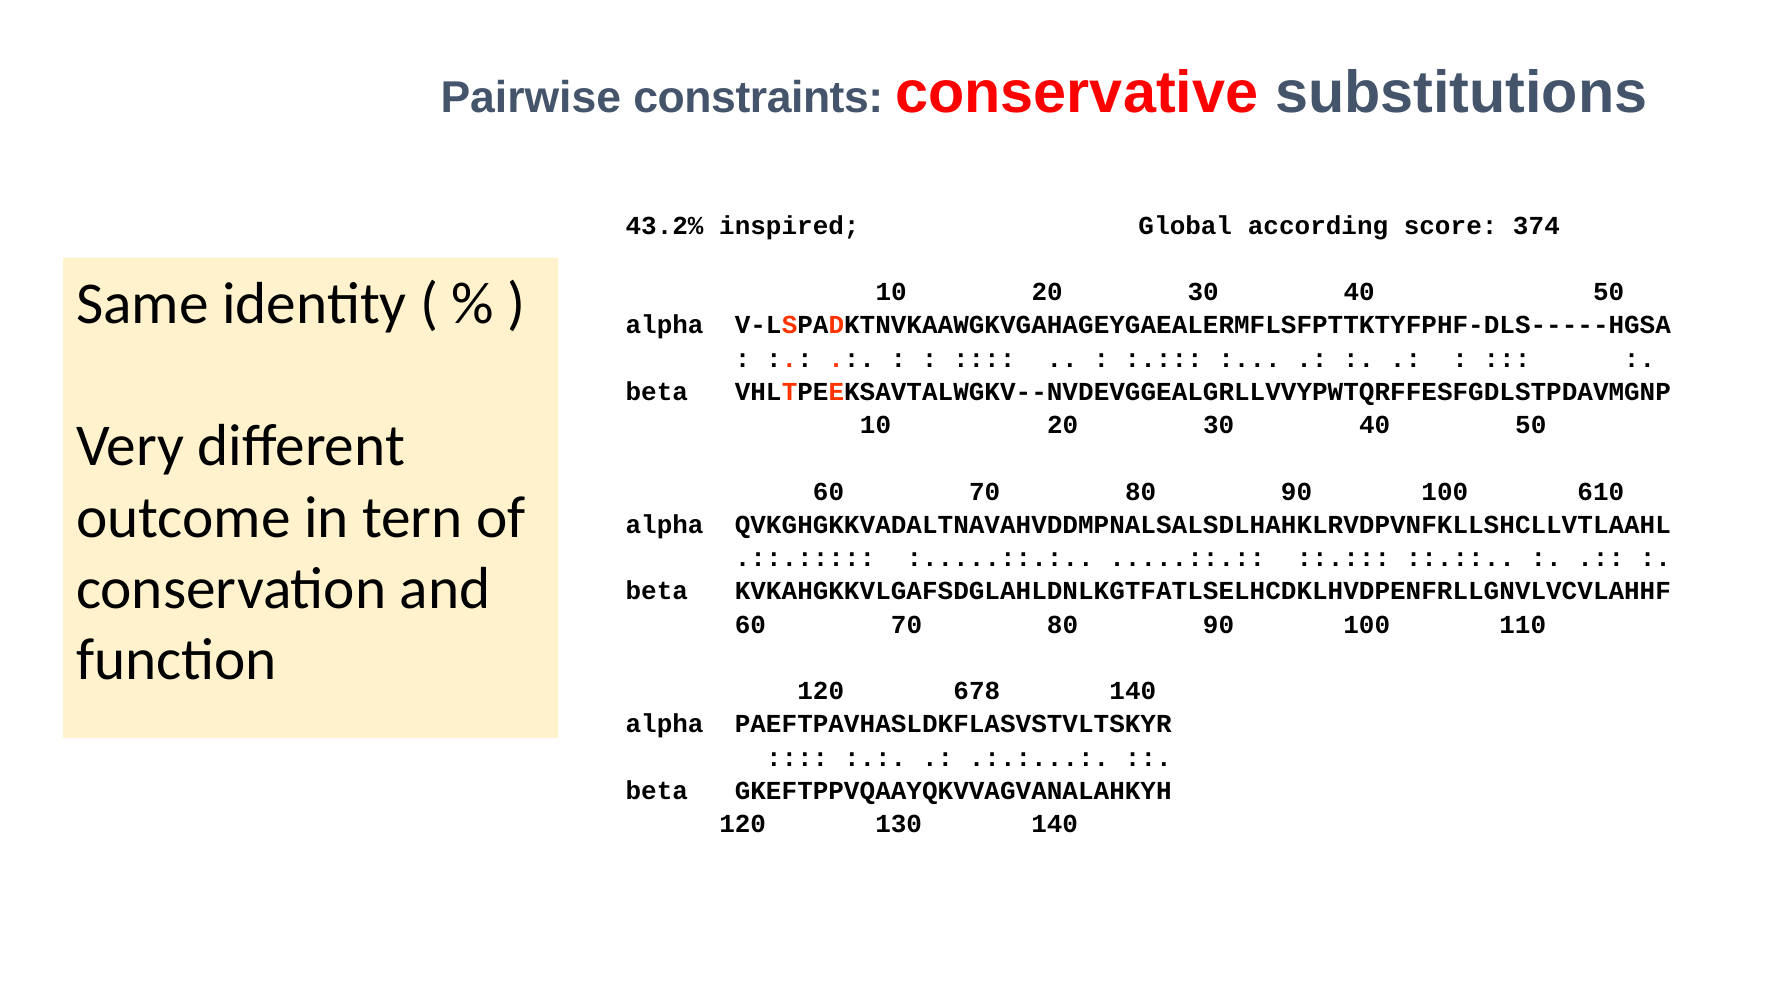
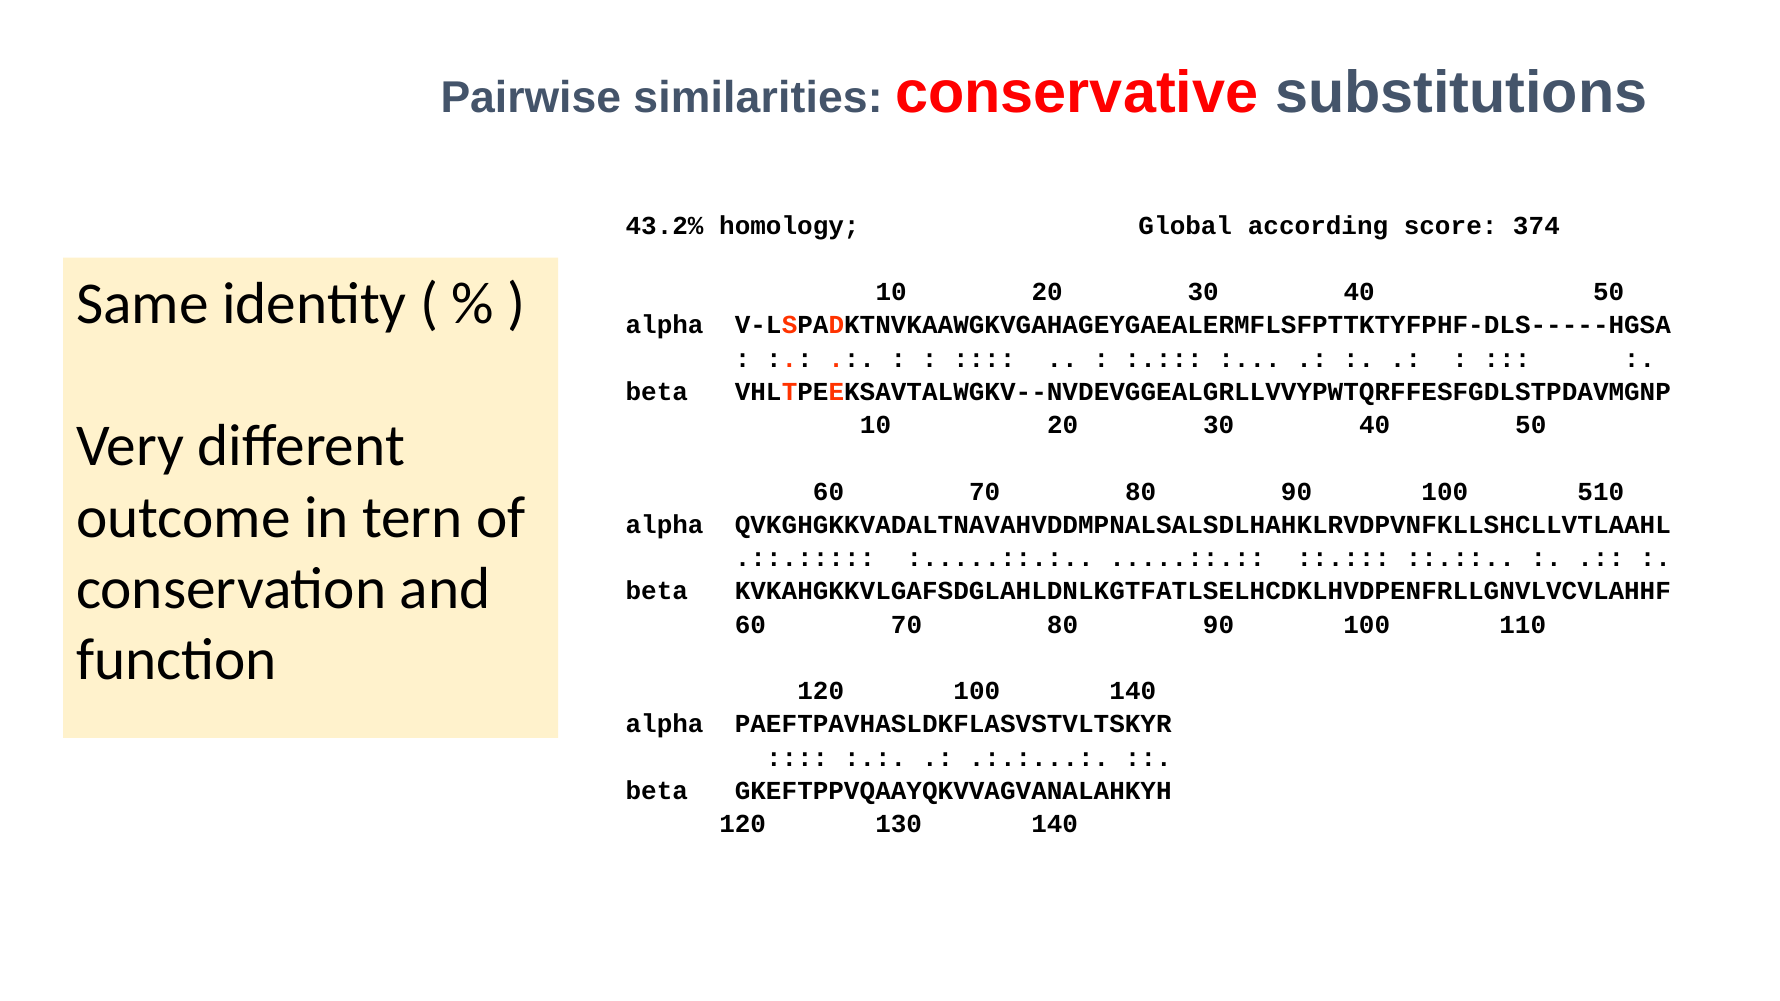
constraints: constraints -> similarities (758, 98)
inspired: inspired -> homology (789, 226)
610: 610 -> 510 (1601, 492)
120 678: 678 -> 100 (977, 691)
